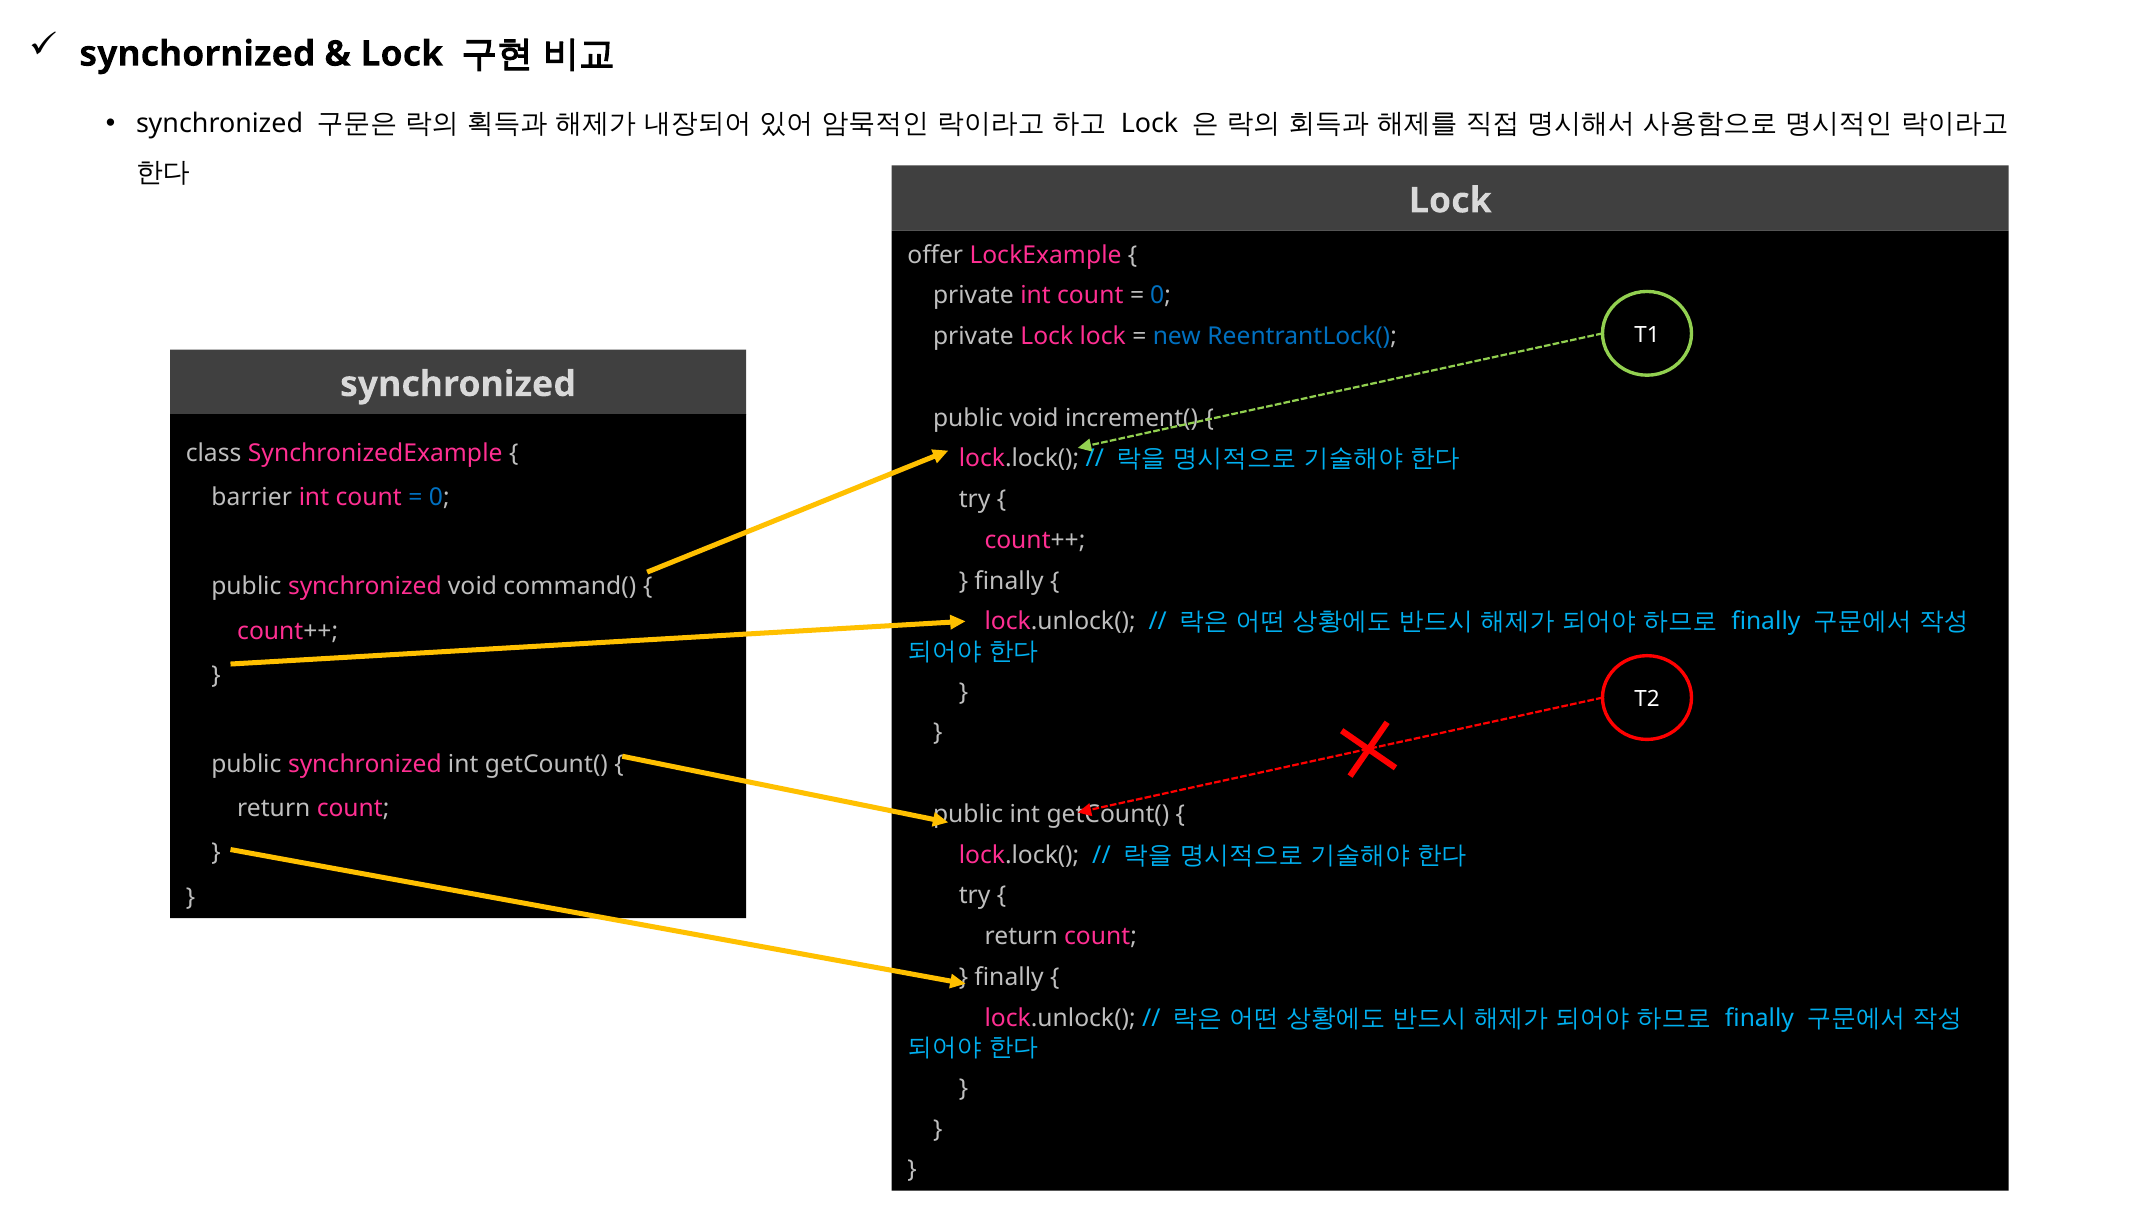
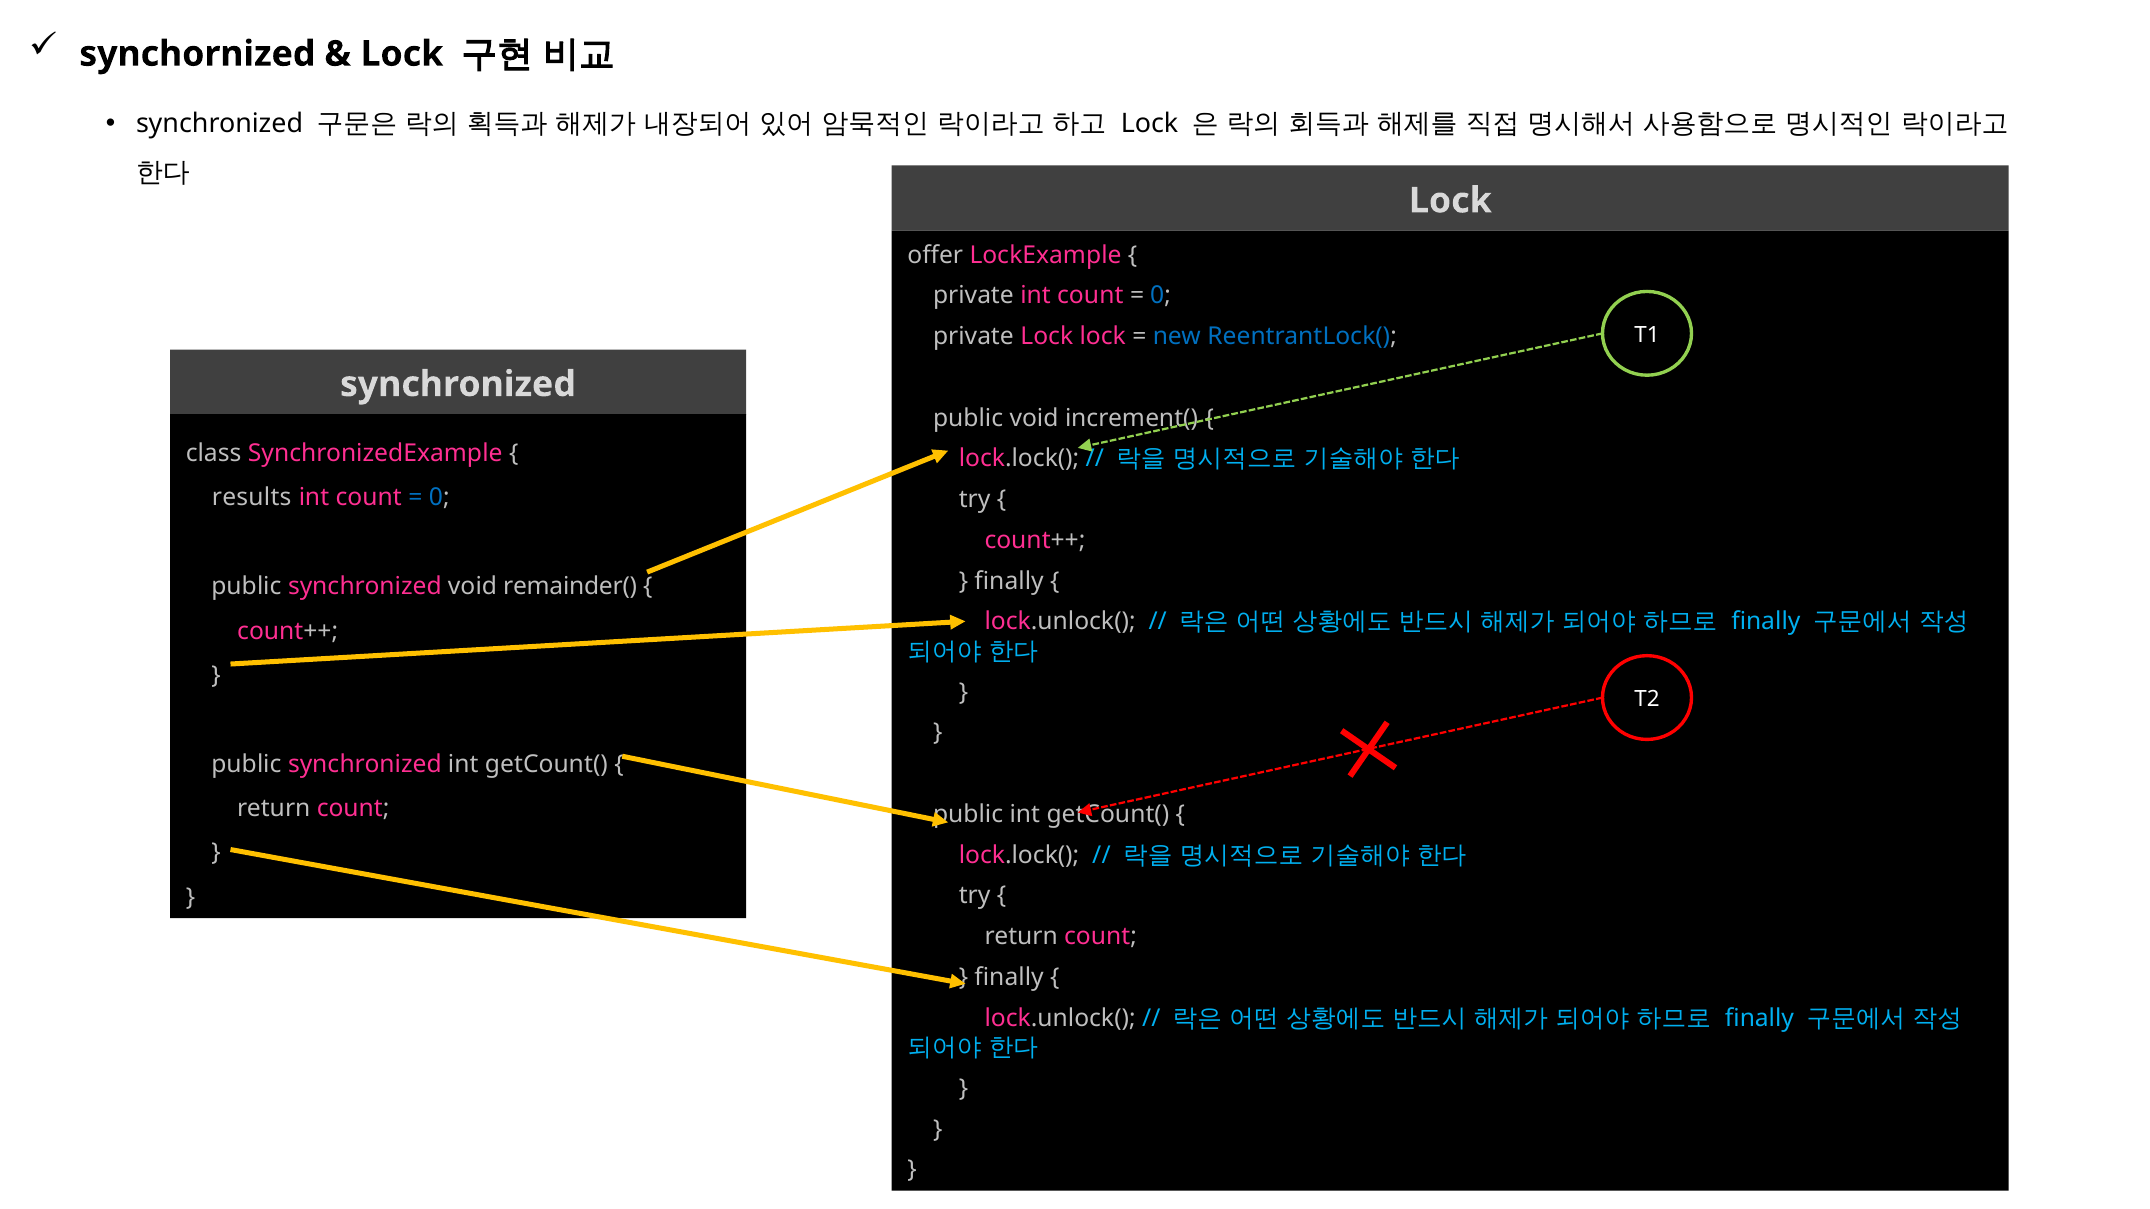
barrier: barrier -> results (252, 498)
command(: command( -> remainder( (570, 587)
